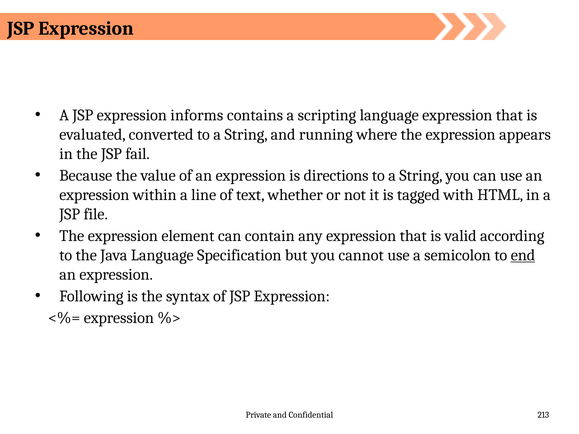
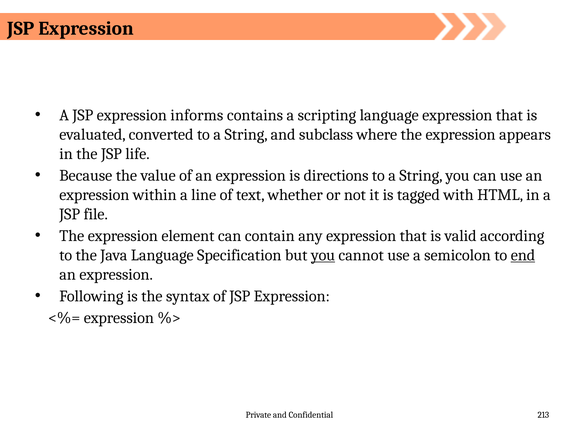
running: running -> subclass (326, 135)
fail: fail -> life (137, 154)
you underline: none -> present (323, 255)
